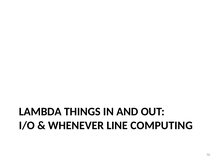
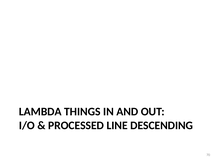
WHENEVER: WHENEVER -> PROCESSED (76, 125)
COMPUTING: COMPUTING -> DESCENDING (162, 125)
